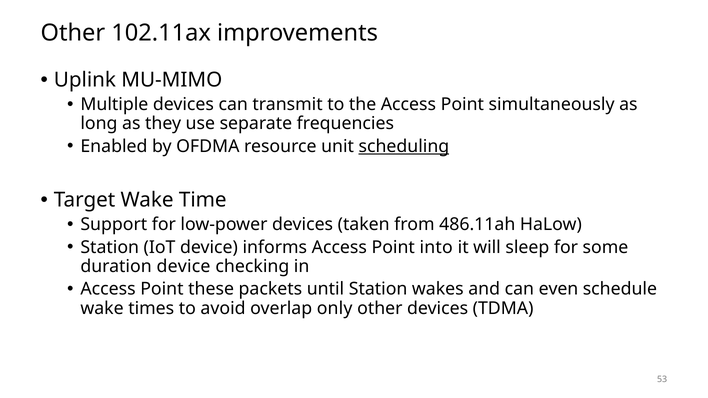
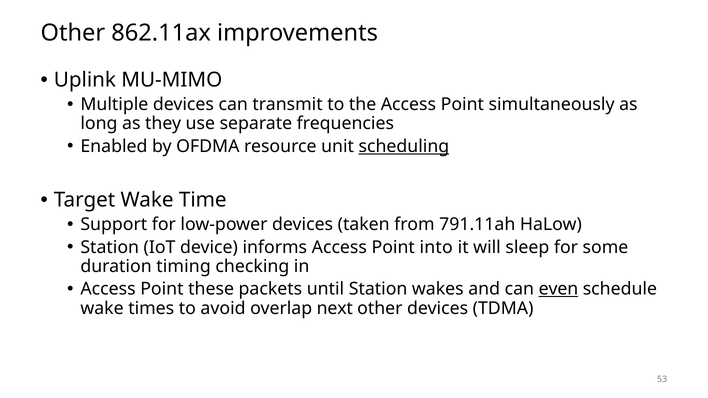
102.11ax: 102.11ax -> 862.11ax (161, 33)
486.11ah: 486.11ah -> 791.11ah (477, 225)
duration device: device -> timing (184, 266)
even underline: none -> present (558, 289)
only: only -> next (335, 308)
